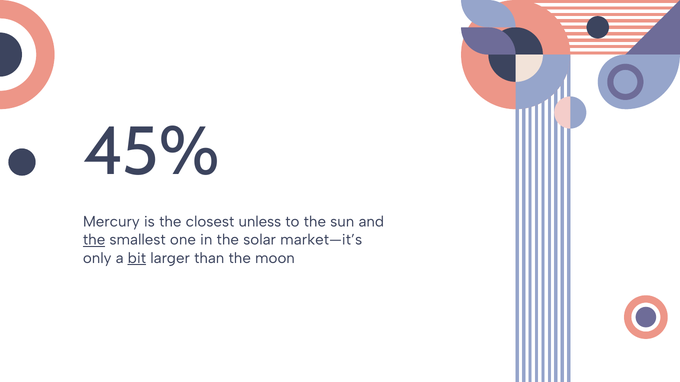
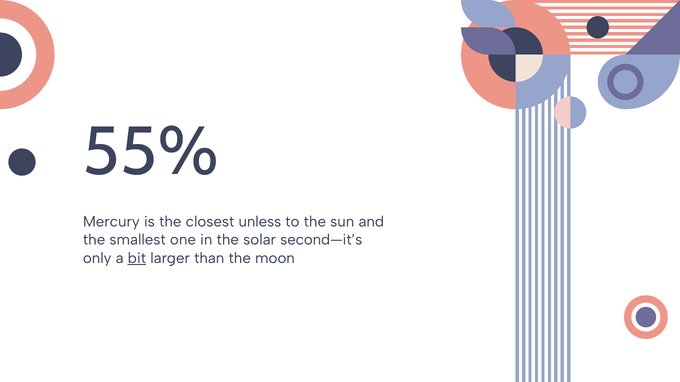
45%: 45% -> 55% (151, 152)
the underline: present -> none (94, 240)
market—it’s: market—it’s -> second—it’s (321, 240)
